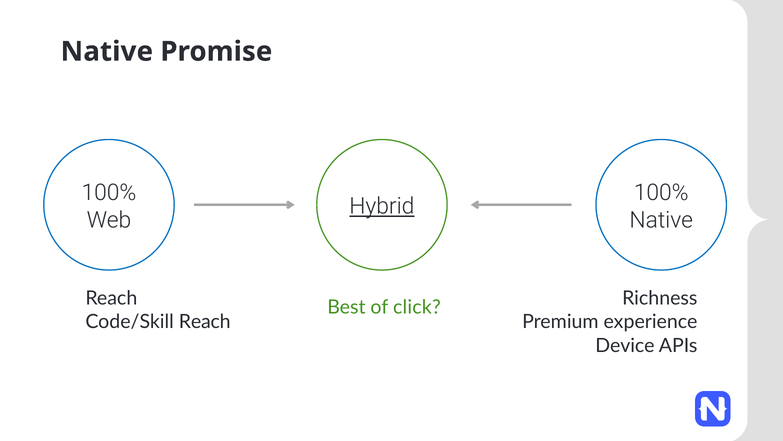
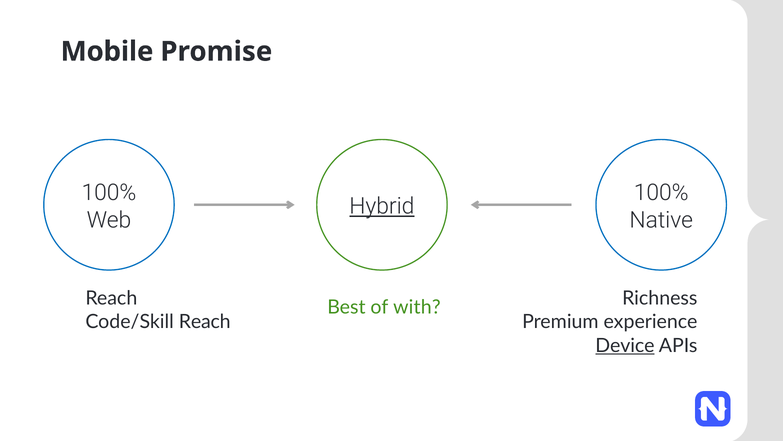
Native: Native -> Mobile (107, 51)
click: click -> with (417, 307)
Device underline: none -> present (625, 345)
